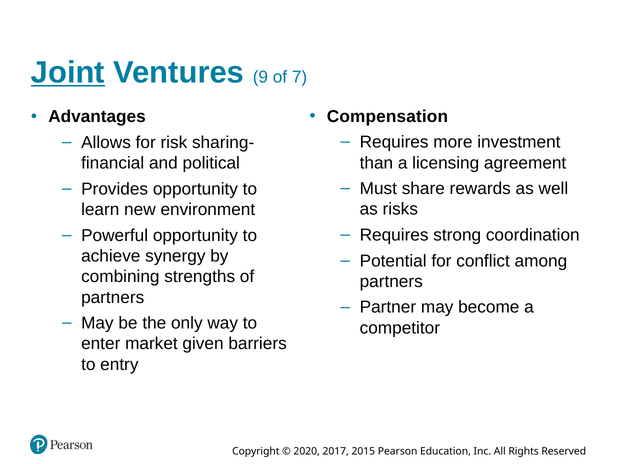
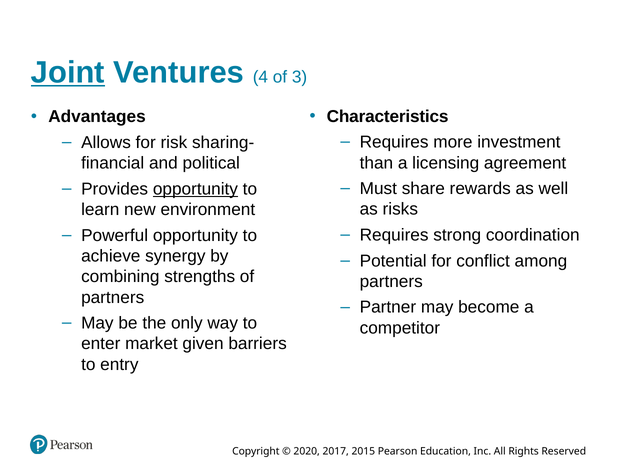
9: 9 -> 4 (260, 77)
7: 7 -> 3 (300, 77)
Compensation: Compensation -> Characteristics (388, 117)
opportunity underline: none -> present (195, 189)
